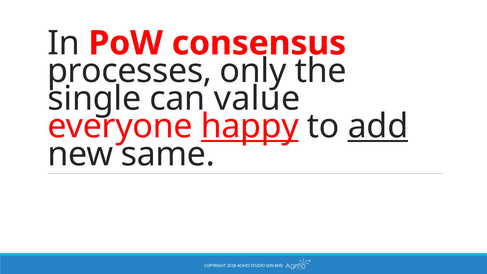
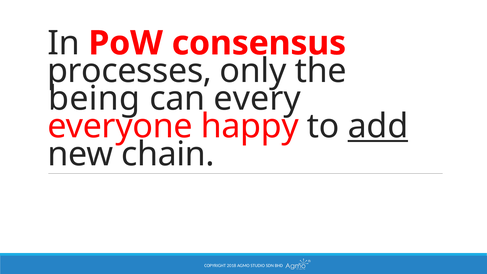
single: single -> being (94, 99)
value: value -> every (257, 99)
happy underline: present -> none (250, 126)
same: same -> chain (168, 154)
